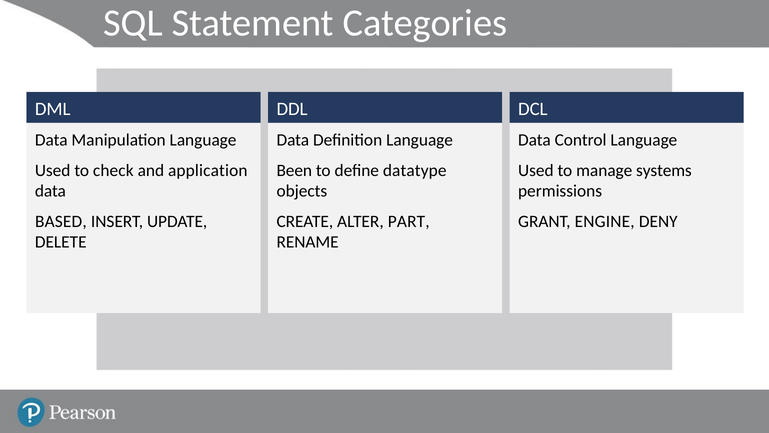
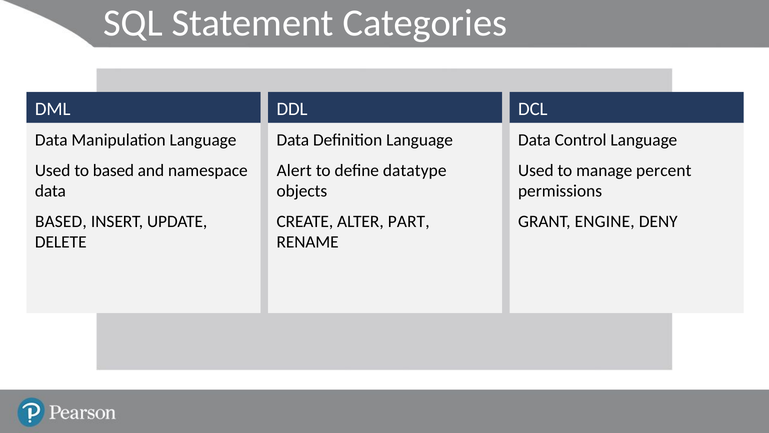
to check: check -> based (113, 170)
application: application -> namespace (208, 170)
Been: Been -> Alert (294, 170)
systems: systems -> percent (664, 170)
